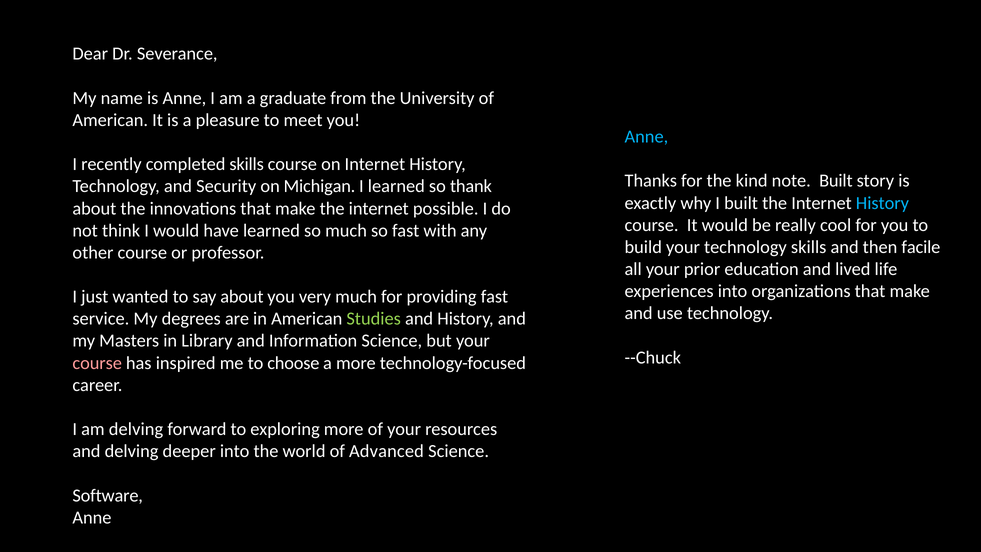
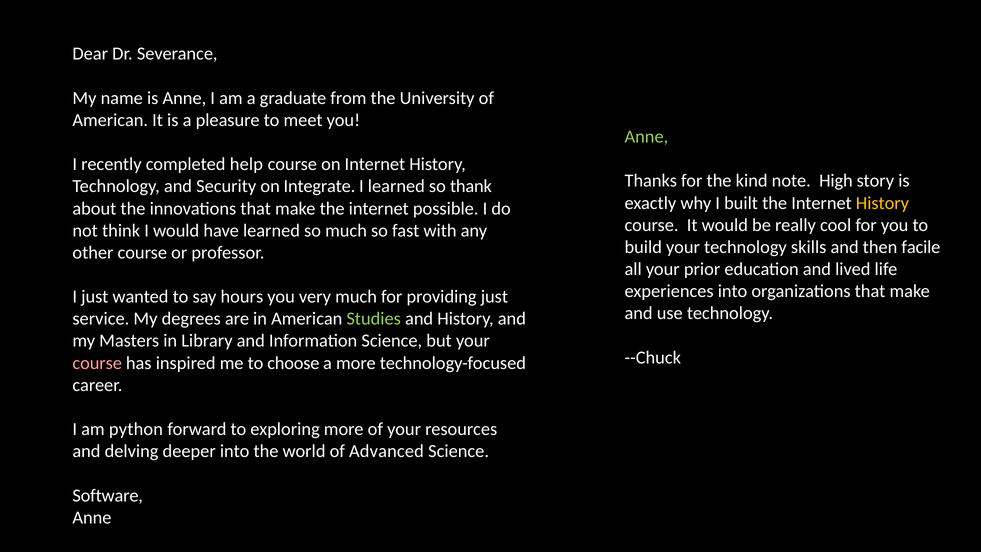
Anne colour: light blue -> light green (646, 137)
completed skills: skills -> help (246, 164)
note Built: Built -> High (836, 181)
Michigan: Michigan -> Integrate (319, 186)
History colour: light blue -> yellow (882, 203)
say about: about -> hours (242, 297)
providing fast: fast -> just (494, 297)
am delving: delving -> python (136, 429)
